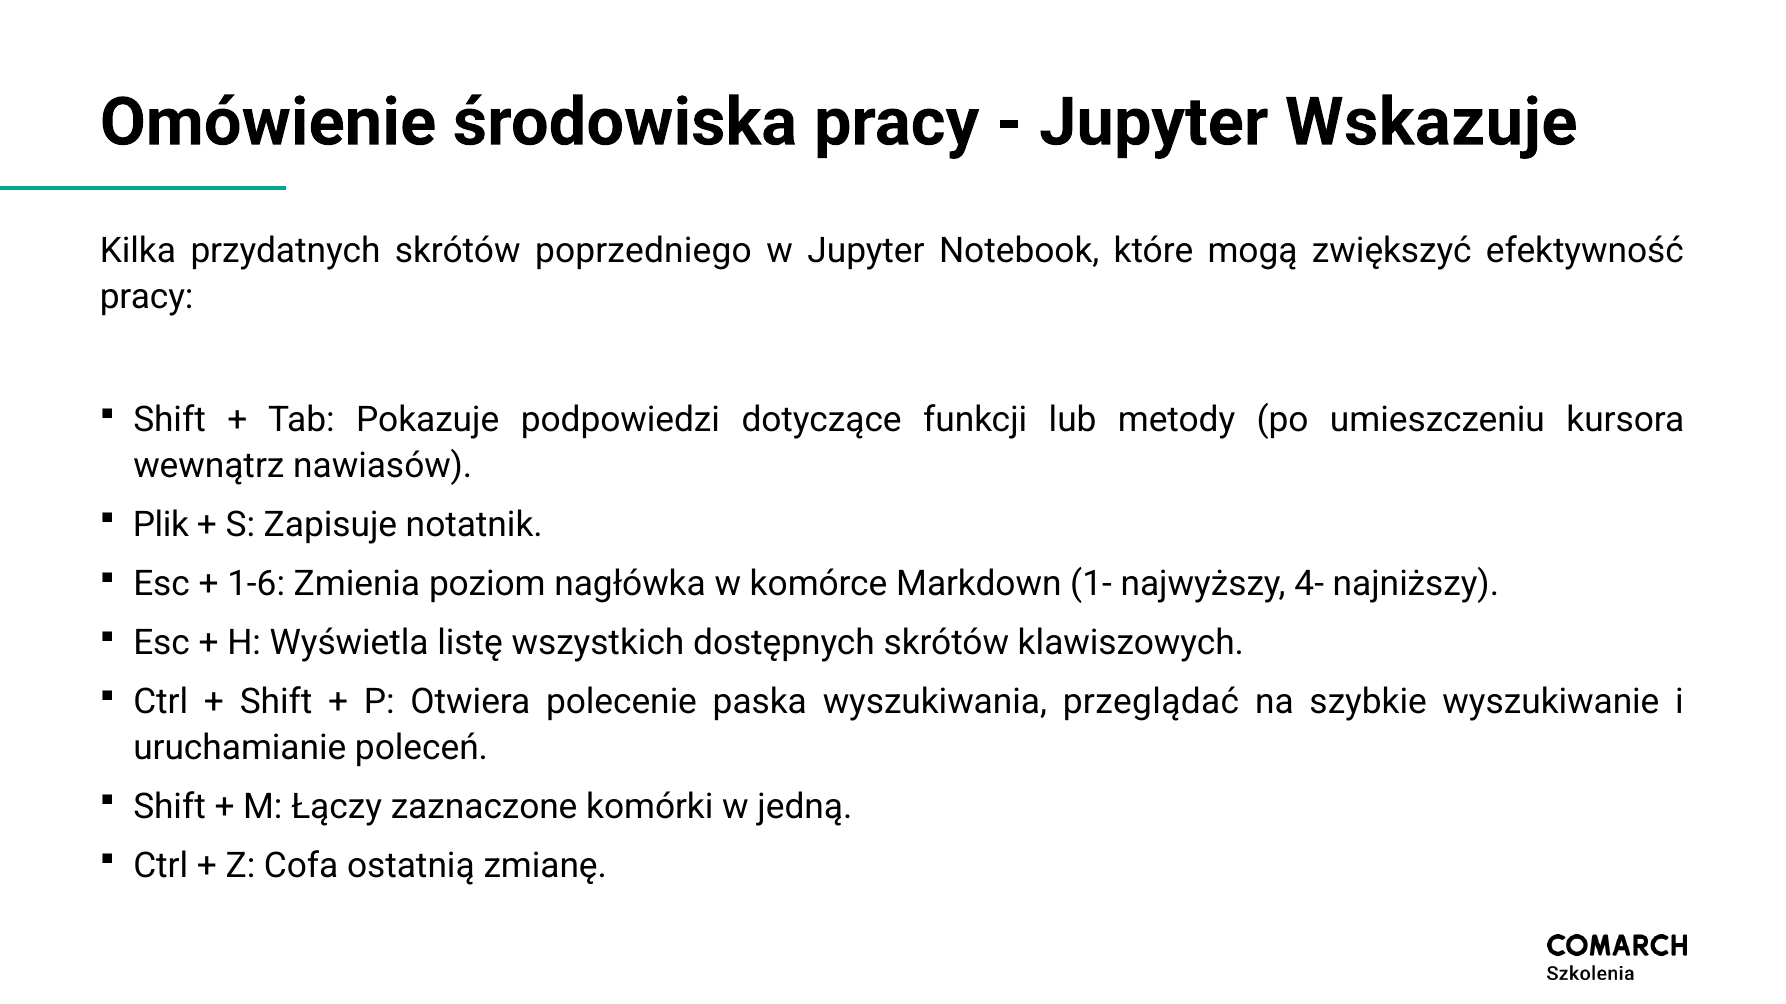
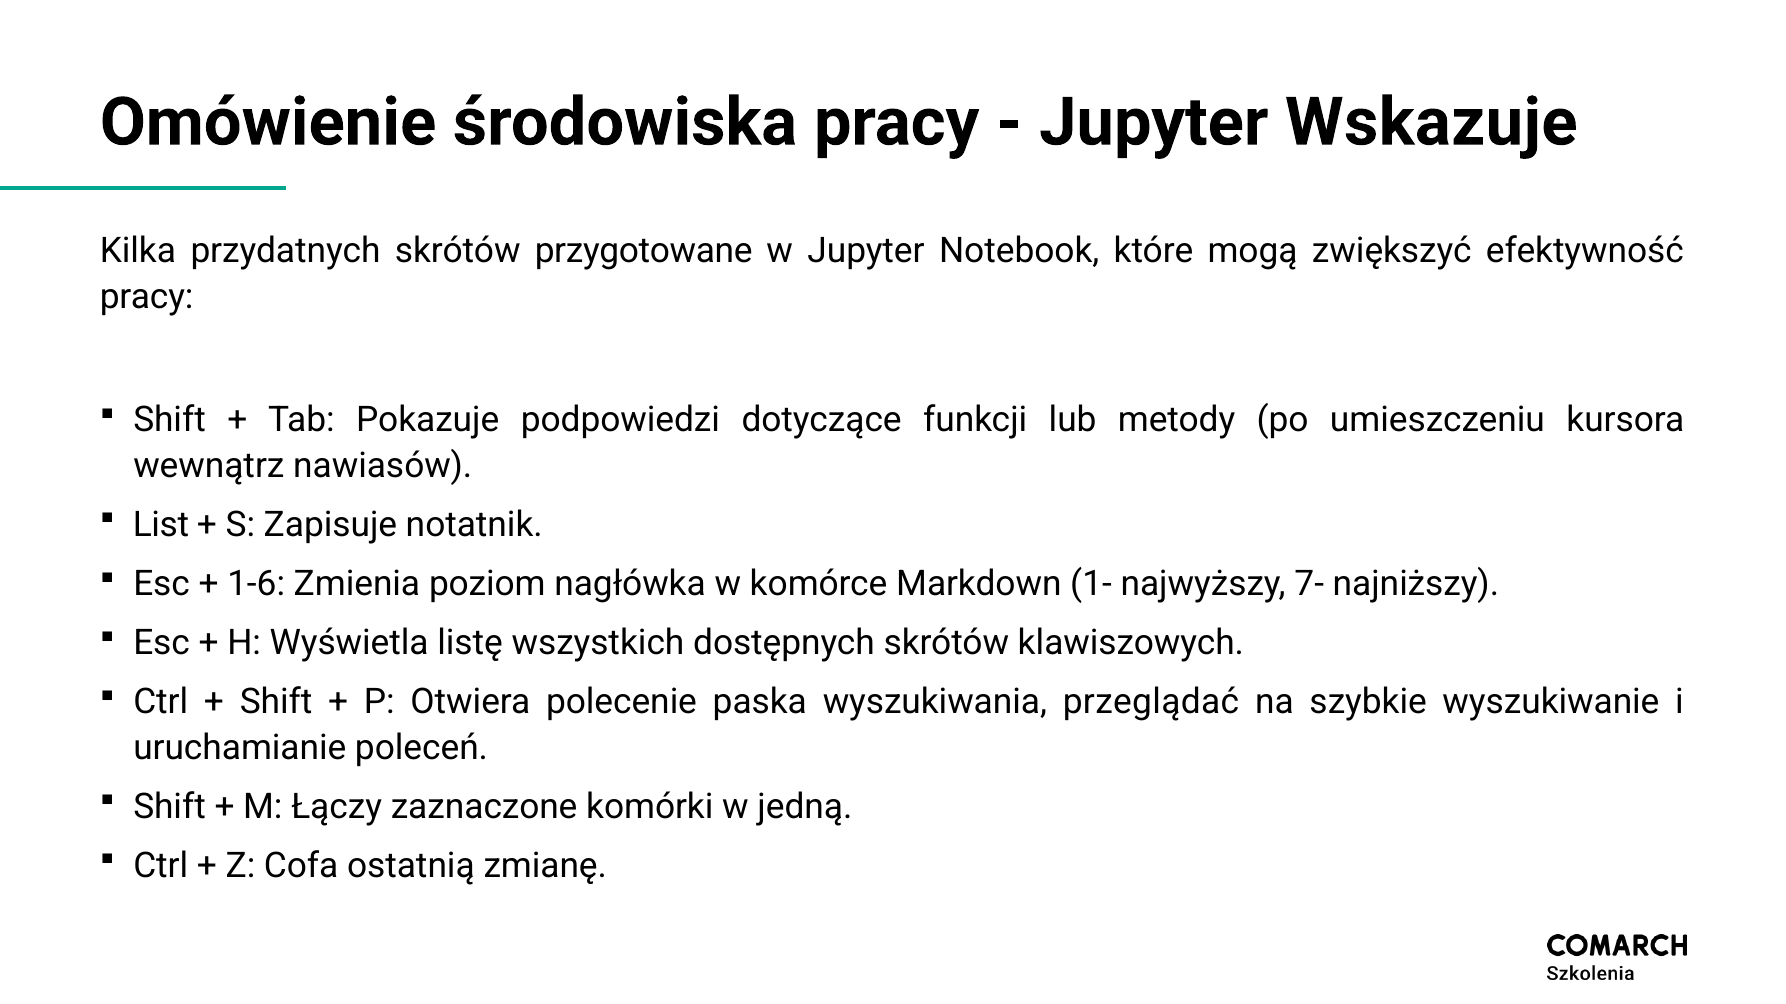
poprzedniego: poprzedniego -> przygotowane (644, 251)
Plik: Plik -> List (161, 525)
4-: 4- -> 7- (1309, 584)
